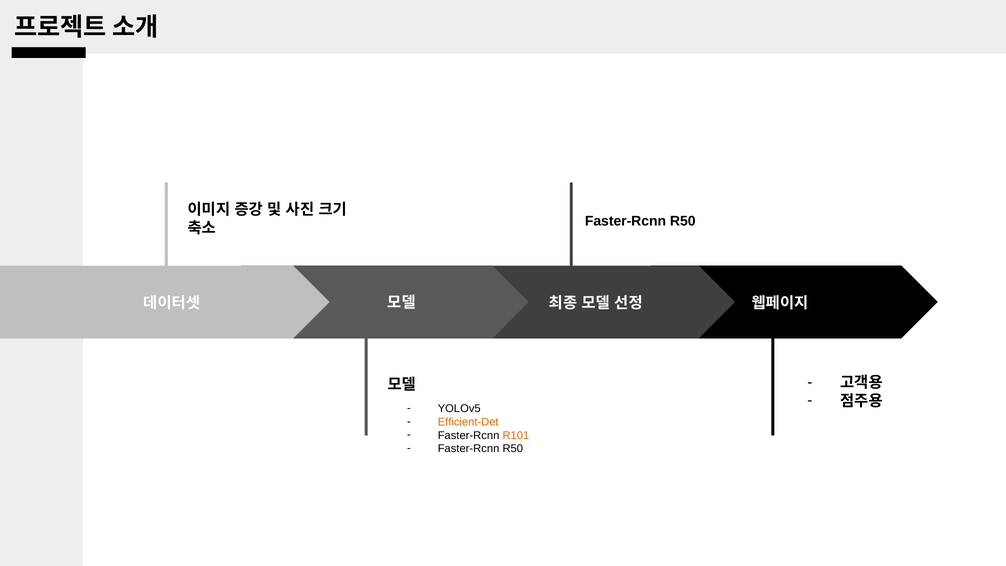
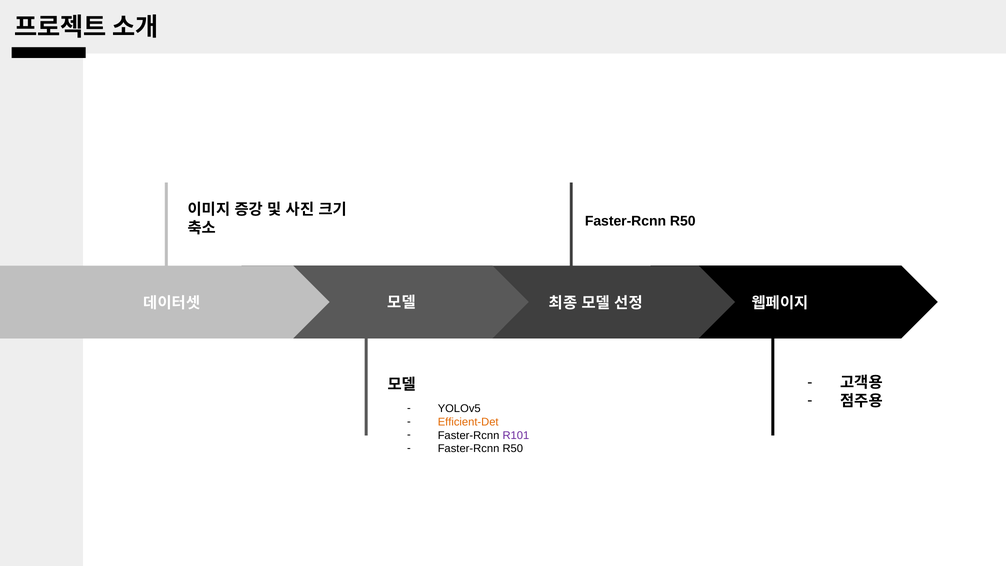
R101 colour: orange -> purple (516, 435)
